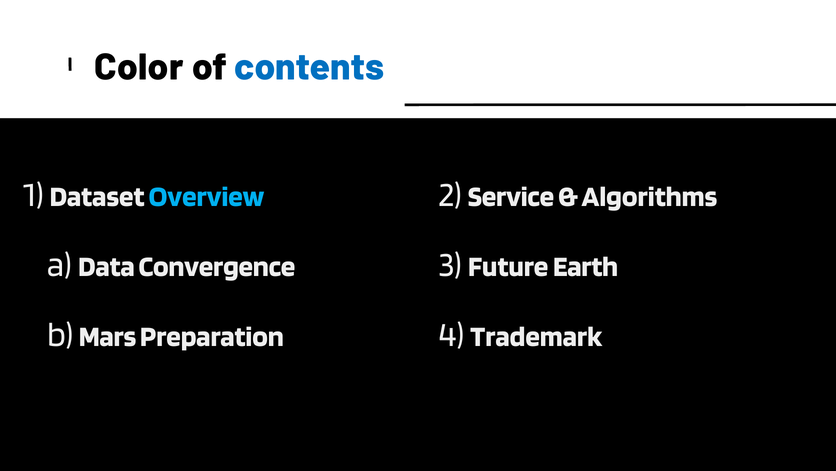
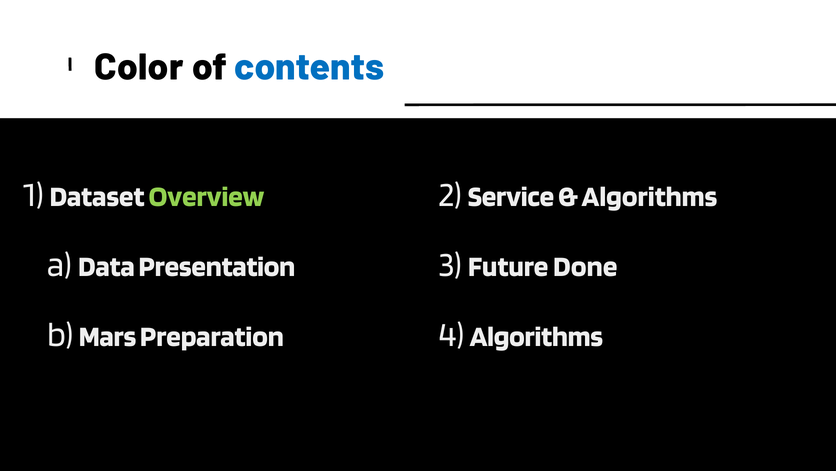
Overview colour: light blue -> light green (206, 197)
Convergence: Convergence -> Presentation (217, 266)
Earth: Earth -> Done (585, 266)
4 Trademark: Trademark -> Algorithms (536, 336)
